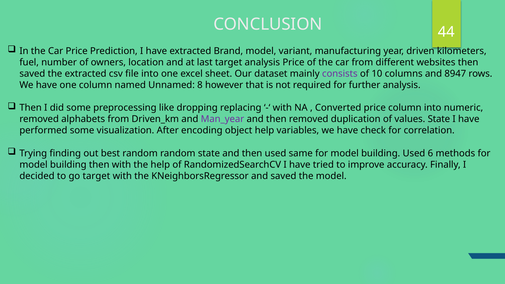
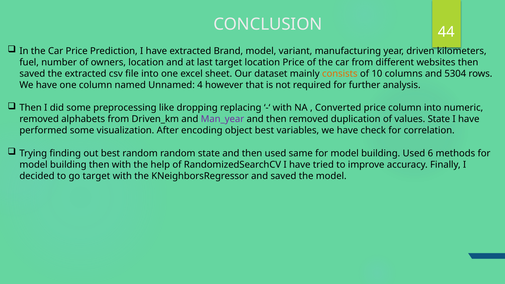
target analysis: analysis -> location (262, 62)
consists colour: purple -> orange (340, 74)
8947: 8947 -> 5304 (455, 74)
8: 8 -> 4 (200, 85)
object help: help -> best (264, 131)
